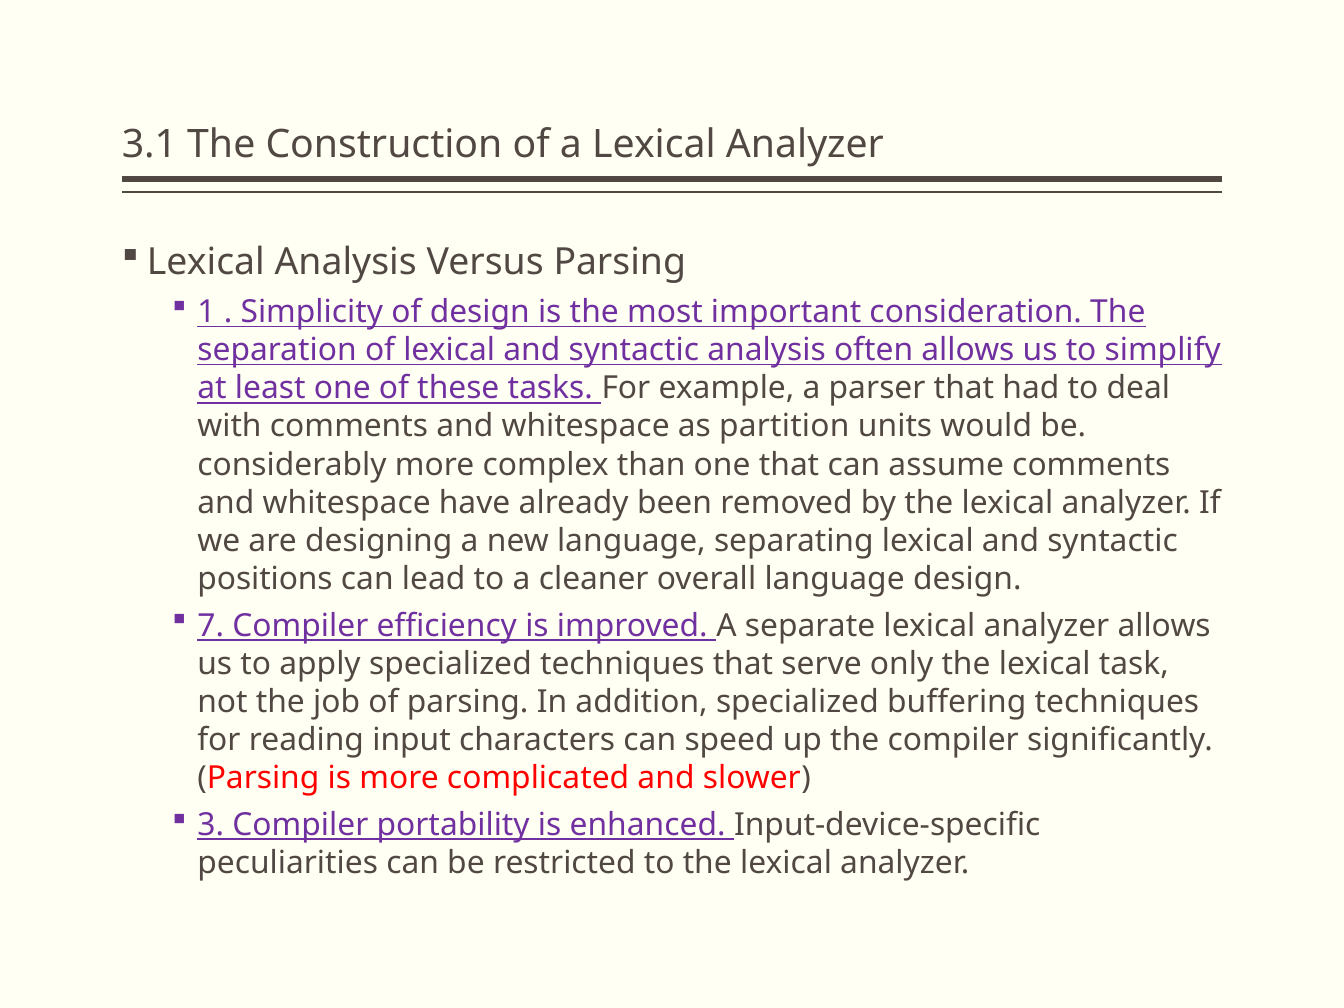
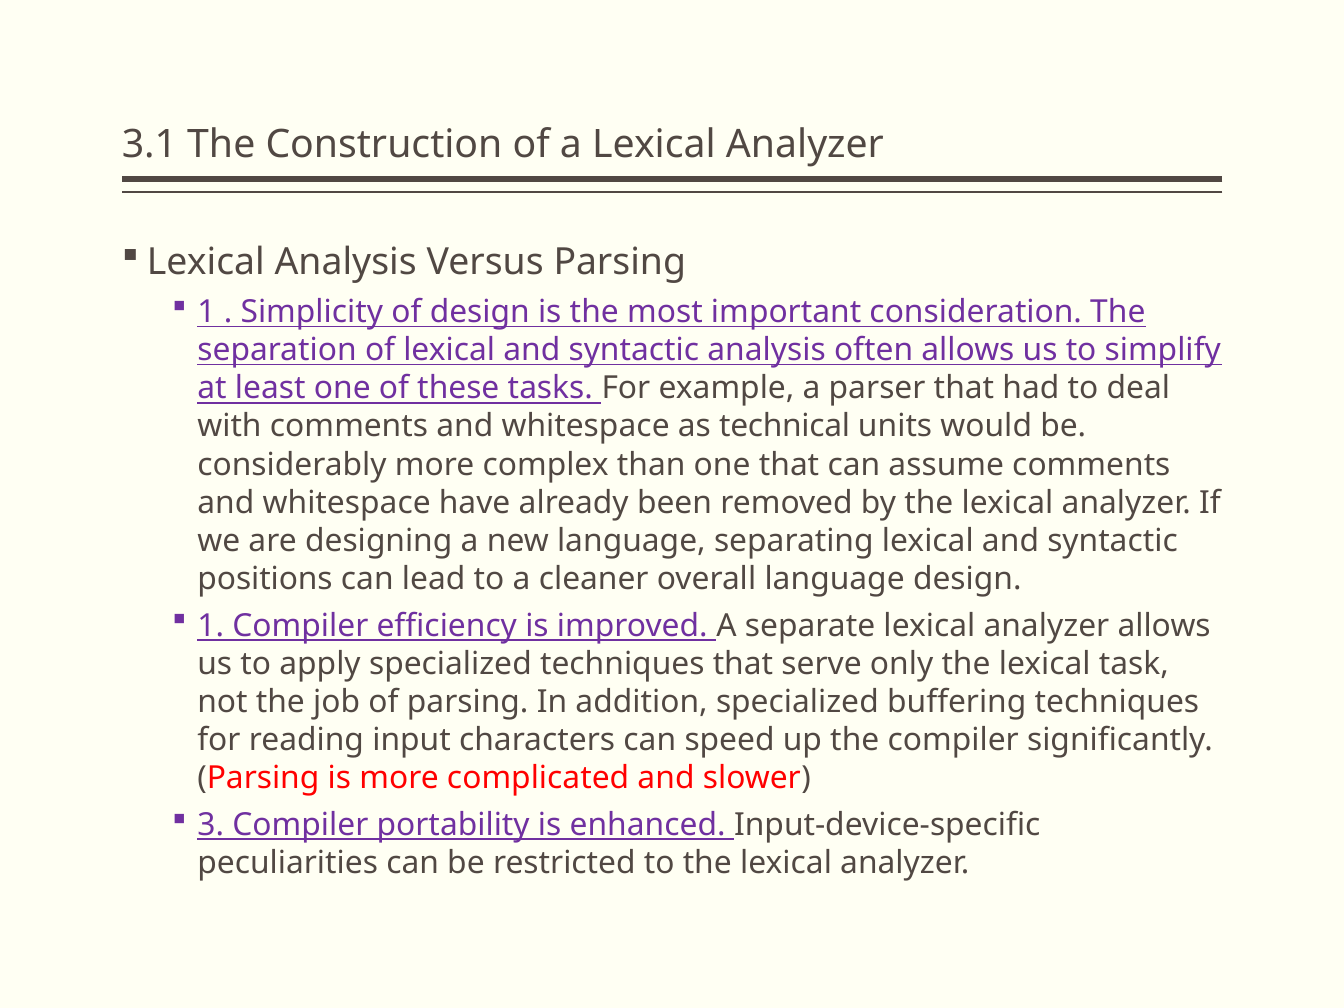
partition: partition -> technical (785, 426)
7: 7 -> 1 (211, 626)
